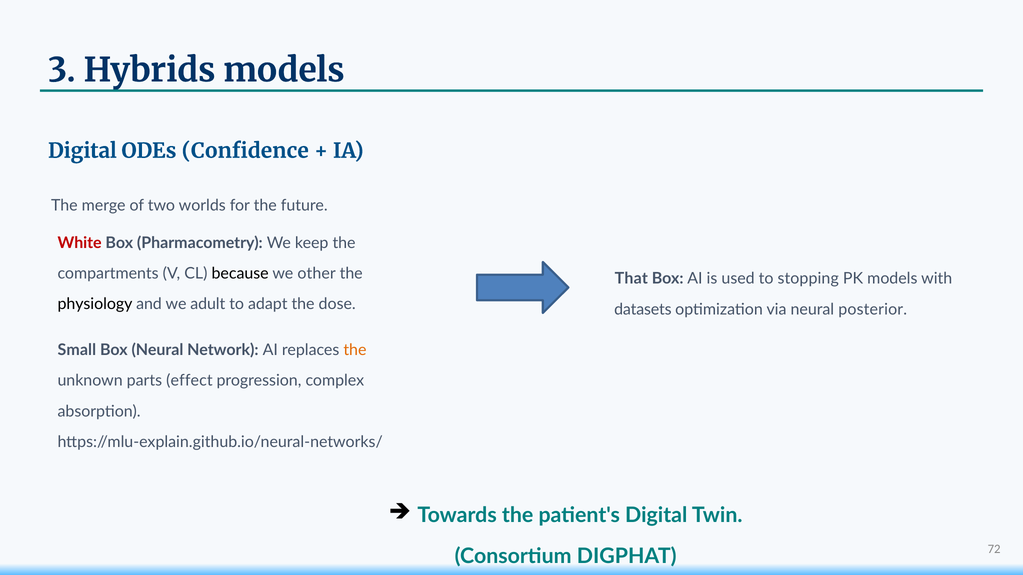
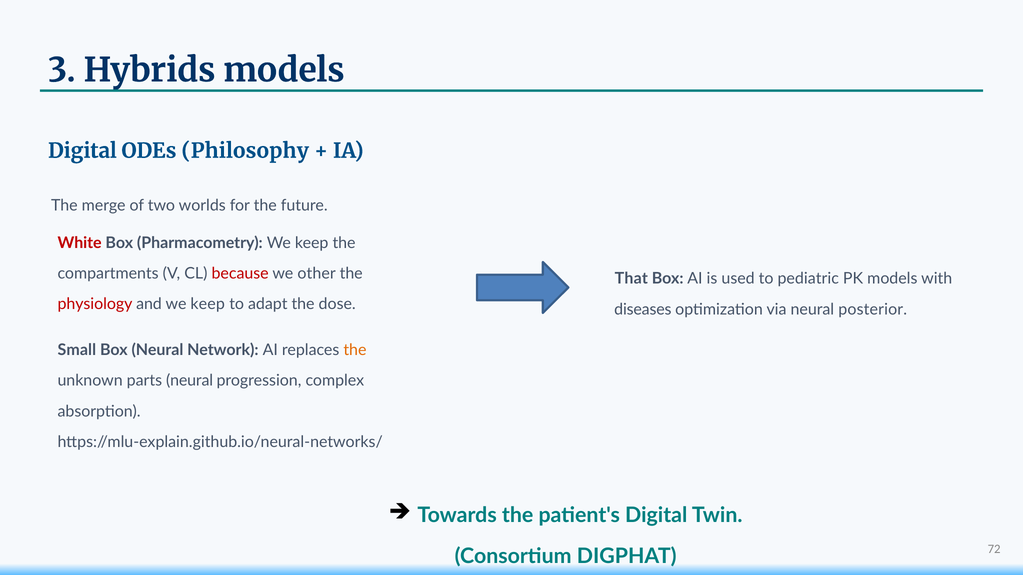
Confidence: Confidence -> Philosophy (245, 151)
because colour: black -> red (240, 274)
stopping: stopping -> pediatric (808, 279)
physiology colour: black -> red (95, 304)
and we adult: adult -> keep (208, 304)
datasets: datasets -> diseases (643, 310)
parts effect: effect -> neural (190, 381)
